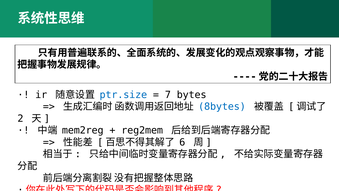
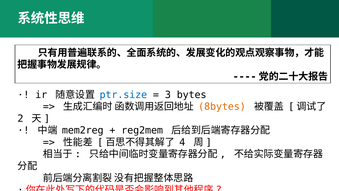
7: 7 -> 3 (168, 95)
8bytes colour: blue -> orange (222, 106)
6: 6 -> 4 (182, 142)
